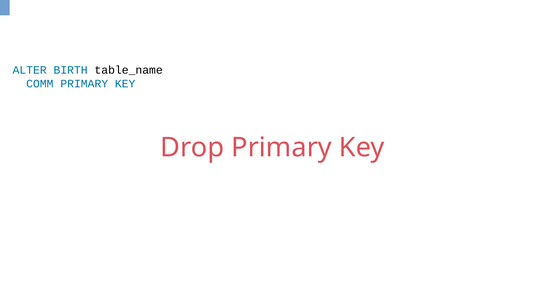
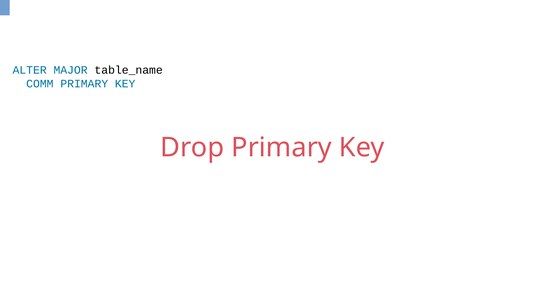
BIRTH: BIRTH -> MAJOR (71, 70)
